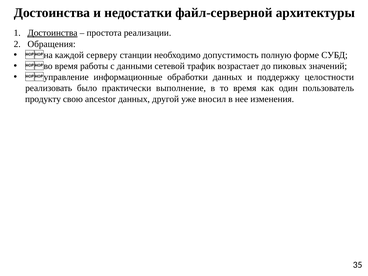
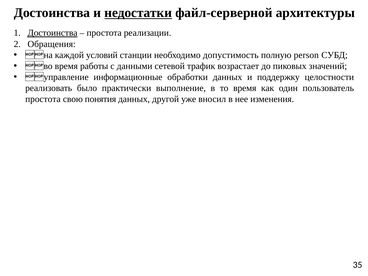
недостатки underline: none -> present (138, 13)
серверу: серверу -> условий (102, 55)
форме: форме -> person (306, 55)
продукту: продукту -> простота (43, 99)
ancestor: ancestor -> понятия (101, 99)
